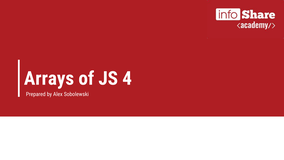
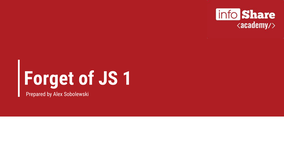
Arrays: Arrays -> Forget (49, 78)
4: 4 -> 1 (127, 78)
